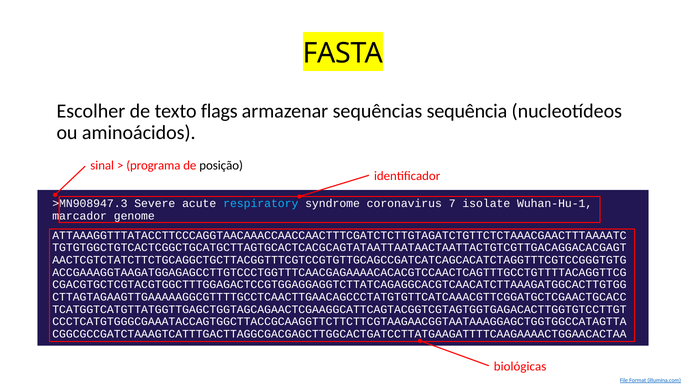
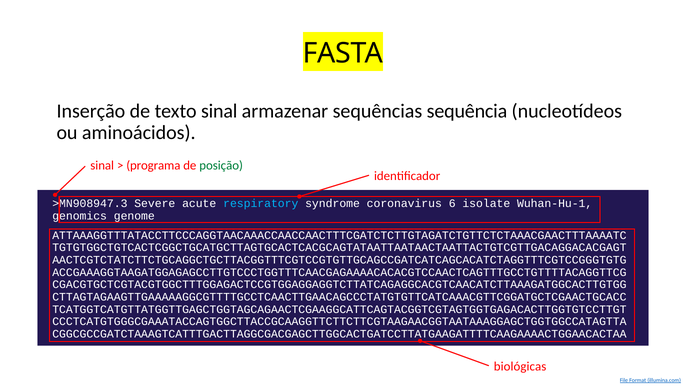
Escolher: Escolher -> Inserção (91, 111)
texto flags: flags -> sinal (219, 111)
posição colour: black -> green (221, 166)
7: 7 -> 6 (452, 203)
marcador: marcador -> genomics (80, 216)
